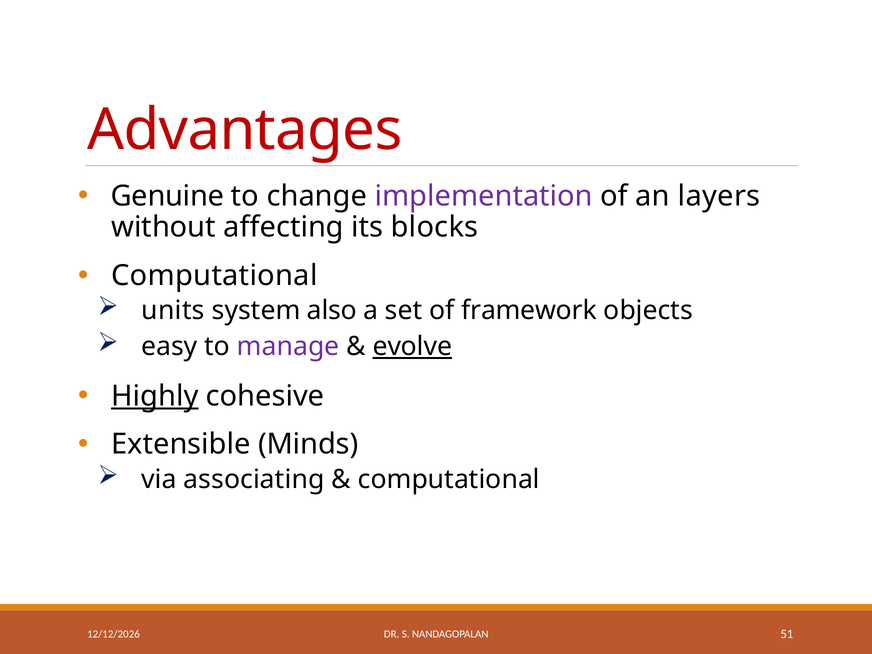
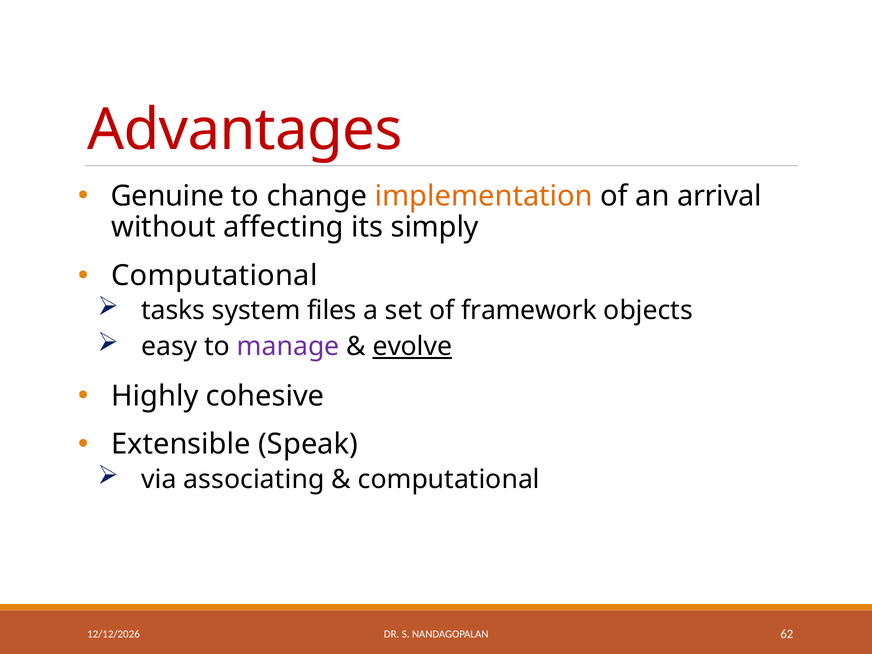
implementation colour: purple -> orange (484, 196)
layers: layers -> arrival (719, 196)
blocks: blocks -> simply (435, 227)
units: units -> tasks (173, 311)
also: also -> files (332, 311)
Highly underline: present -> none (155, 396)
Minds: Minds -> Speak (308, 444)
51: 51 -> 62 (787, 634)
